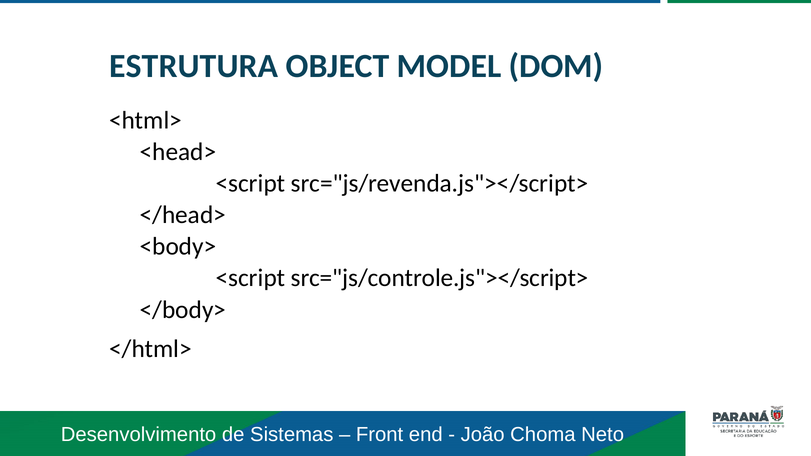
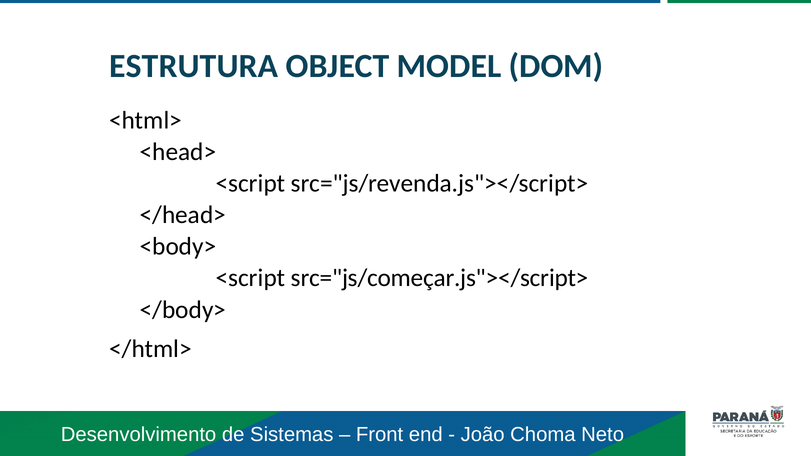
src="js/controle.js"></script>: src="js/controle.js"></script> -> src="js/começar.js"></script> (440, 278)
